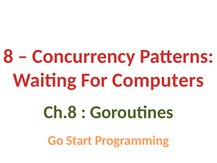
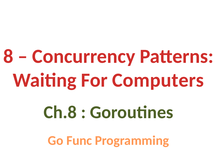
Start: Start -> Func (79, 140)
